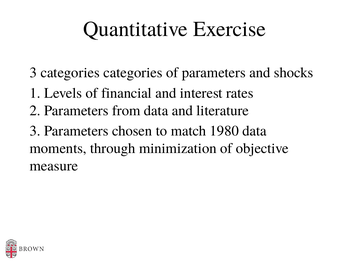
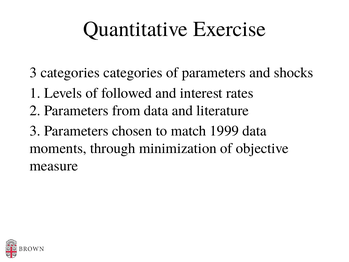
financial: financial -> followed (127, 93)
1980: 1980 -> 1999 (224, 131)
